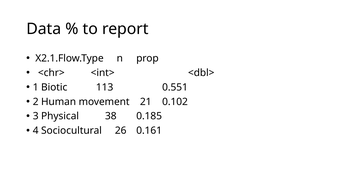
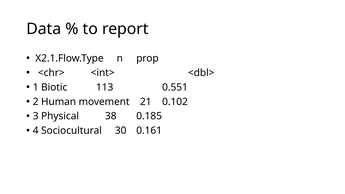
26: 26 -> 30 (121, 131)
